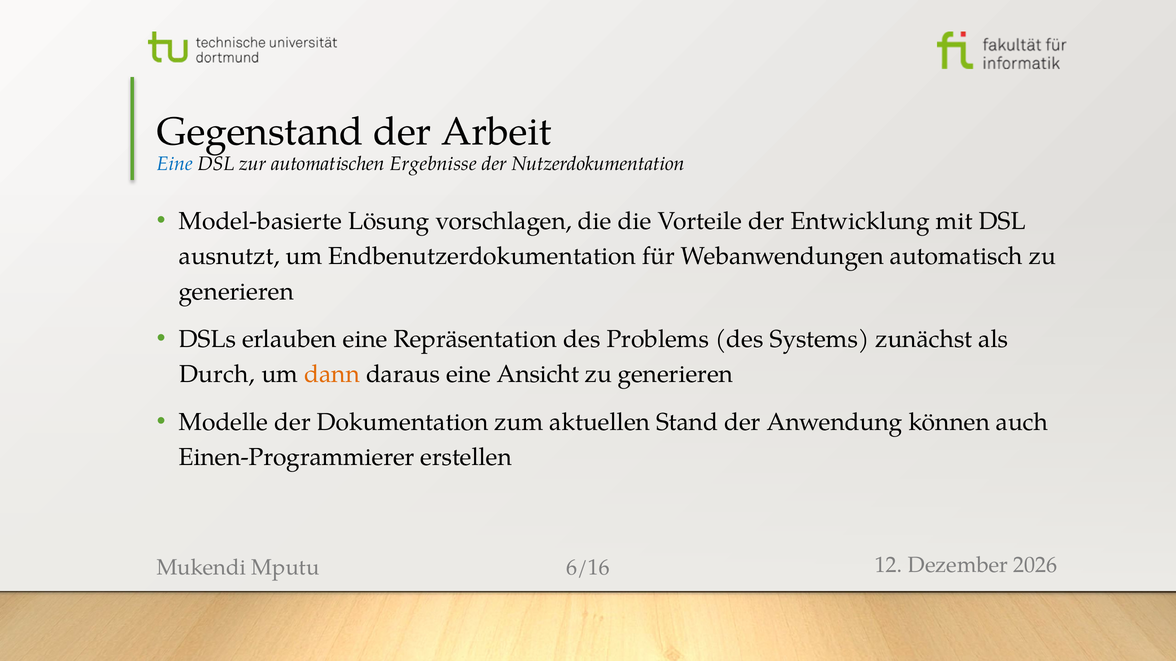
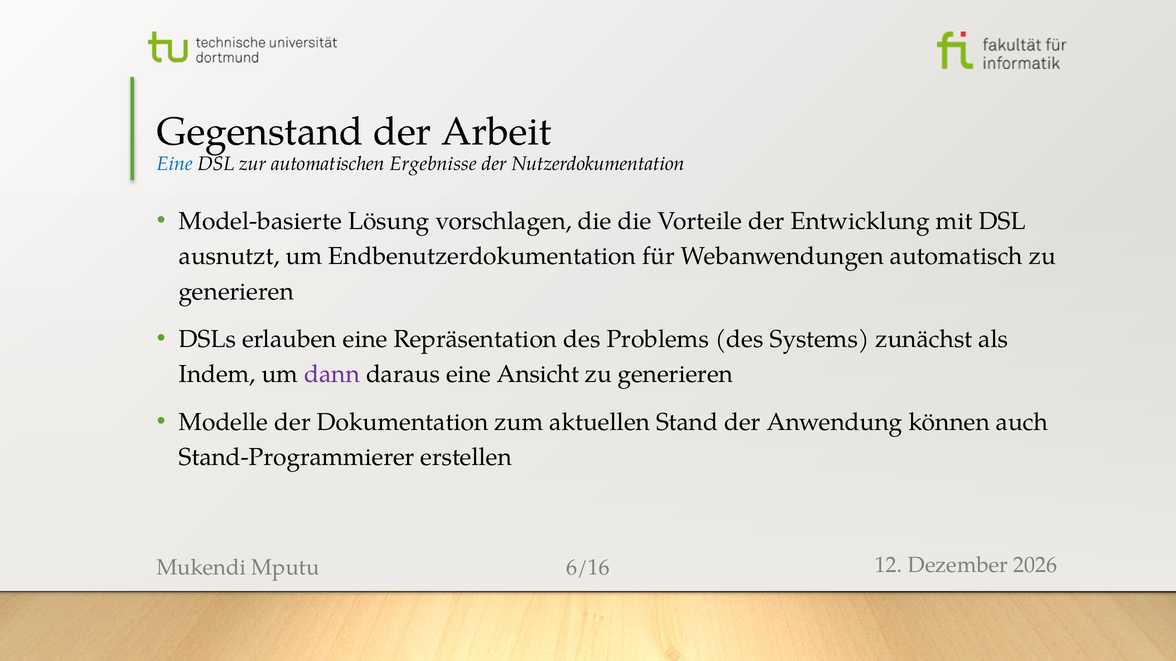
Durch: Durch -> Indem (217, 375)
dann colour: orange -> purple (332, 375)
Einen-Programmierer: Einen-Programmierer -> Stand-Programmierer (297, 458)
